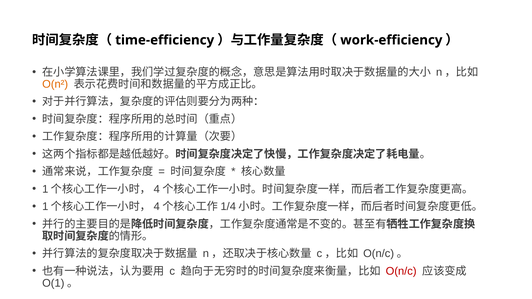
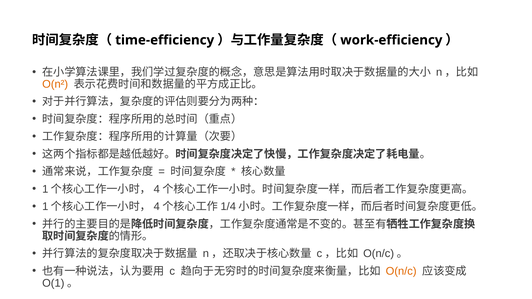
O(n/c colour: red -> orange (401, 271)
